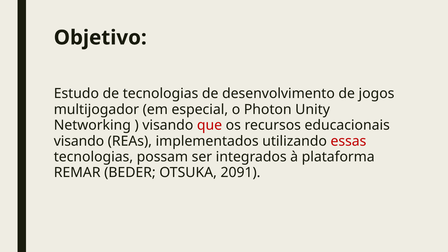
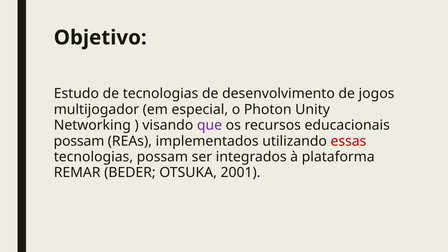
que colour: red -> purple (210, 125)
visando: visando -> possam (79, 141)
2091: 2091 -> 2001 (241, 173)
